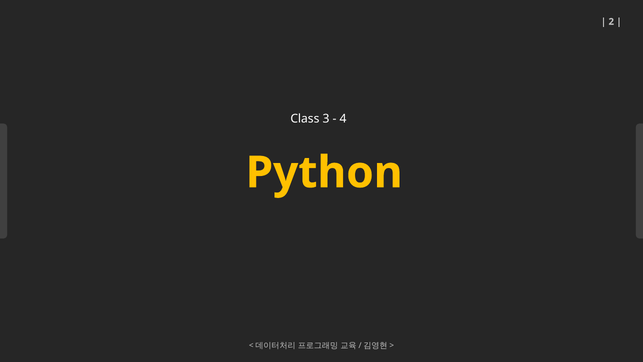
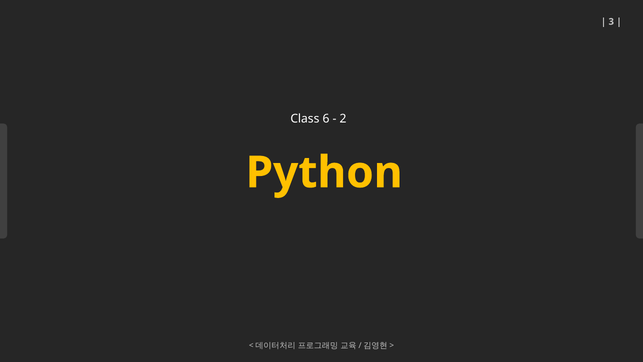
2: 2 -> 3 (611, 22)
3: 3 -> 6 (326, 119)
4: 4 -> 2 (343, 119)
